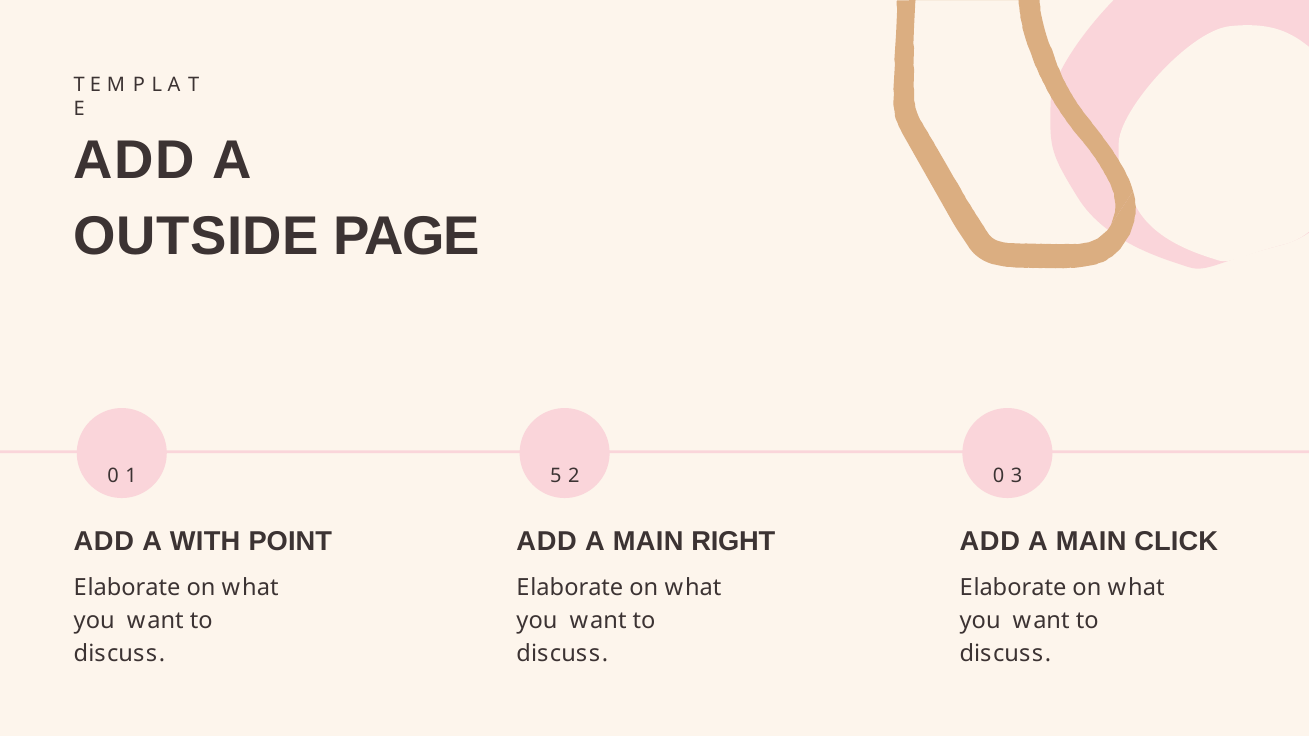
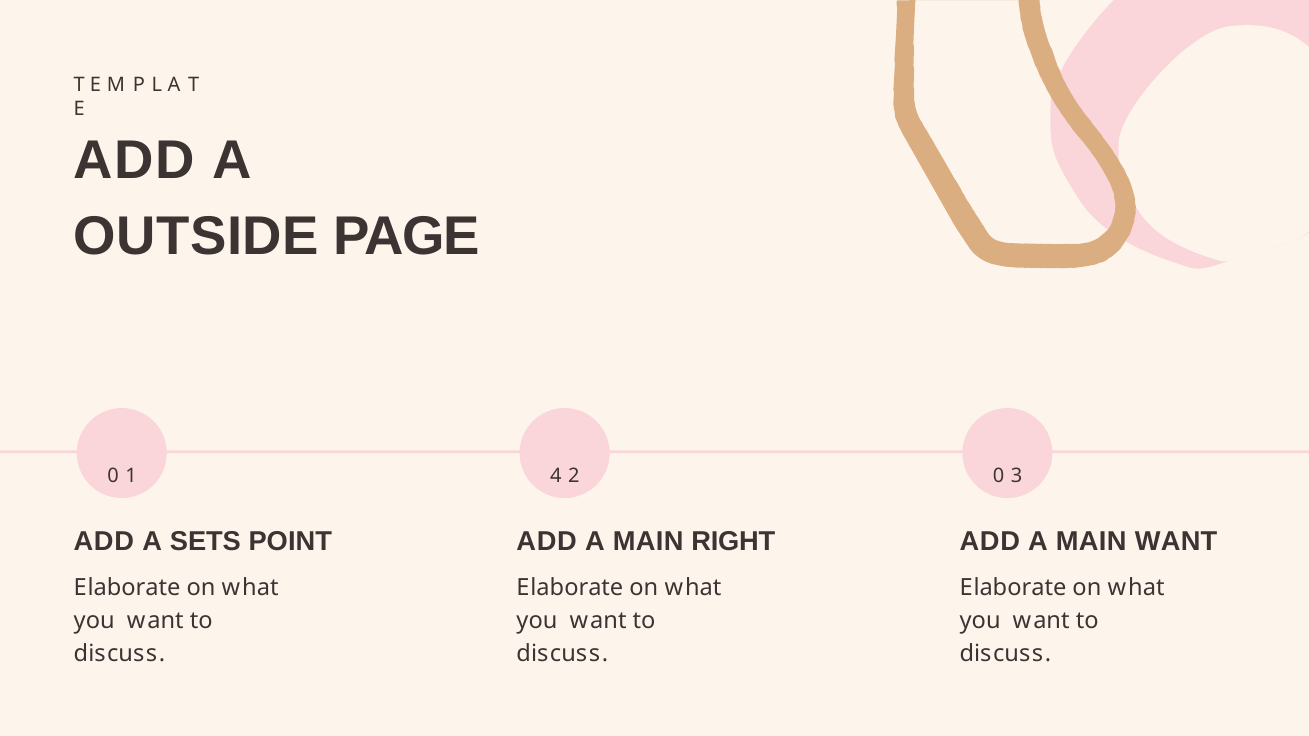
5: 5 -> 4 (556, 476)
WITH: WITH -> SETS (205, 542)
MAIN CLICK: CLICK -> WANT (1176, 542)
